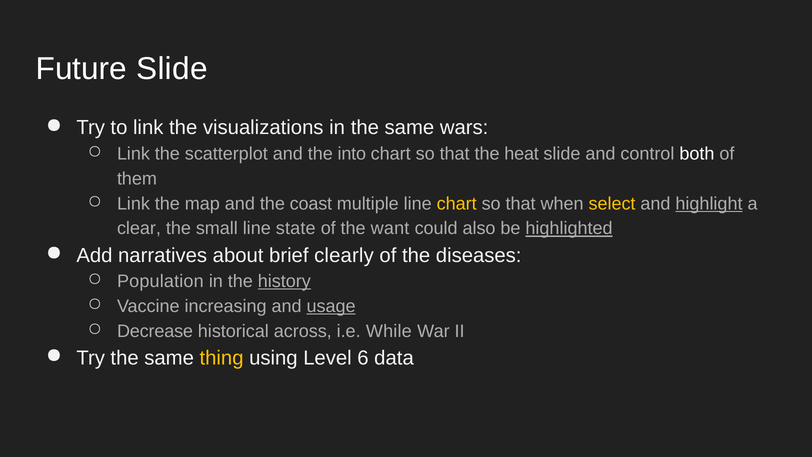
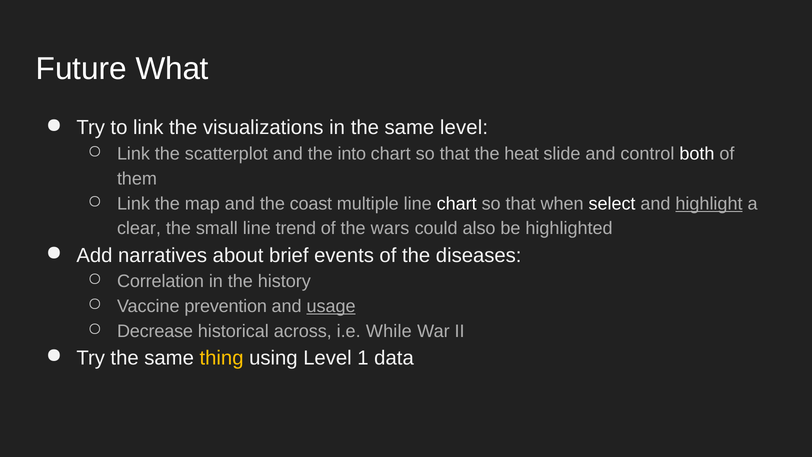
Future Slide: Slide -> What (172, 69)
same wars: wars -> level (464, 128)
chart colour: yellow -> white (457, 204)
select colour: yellow -> white (612, 204)
state: state -> trend (296, 228)
want: want -> wars (390, 228)
highlighted underline: present -> none (569, 228)
clearly: clearly -> events (344, 255)
Population: Population -> Correlation (161, 281)
history underline: present -> none (284, 281)
increasing: increasing -> prevention (226, 306)
6: 6 -> 1 (363, 358)
